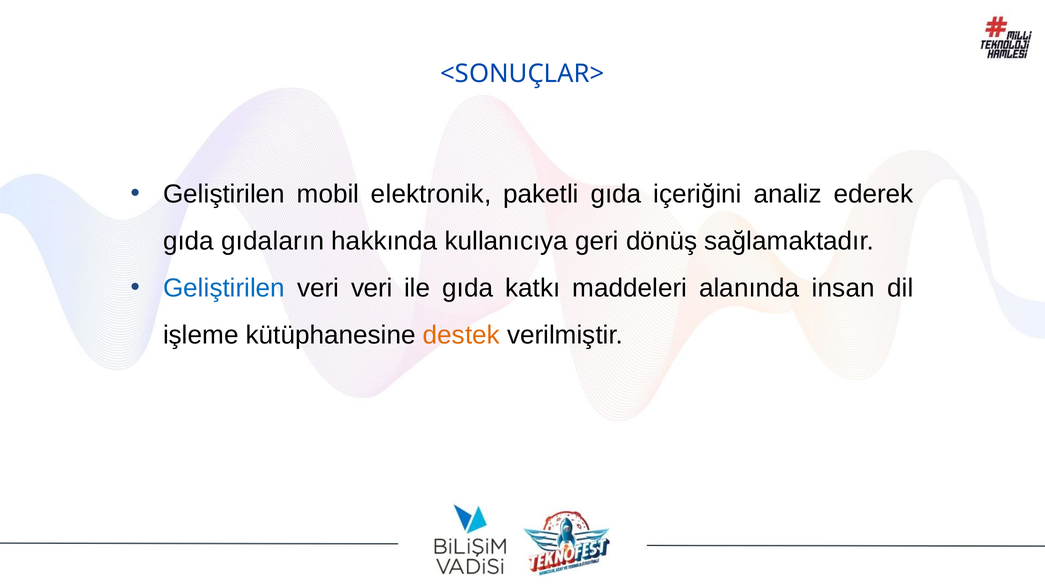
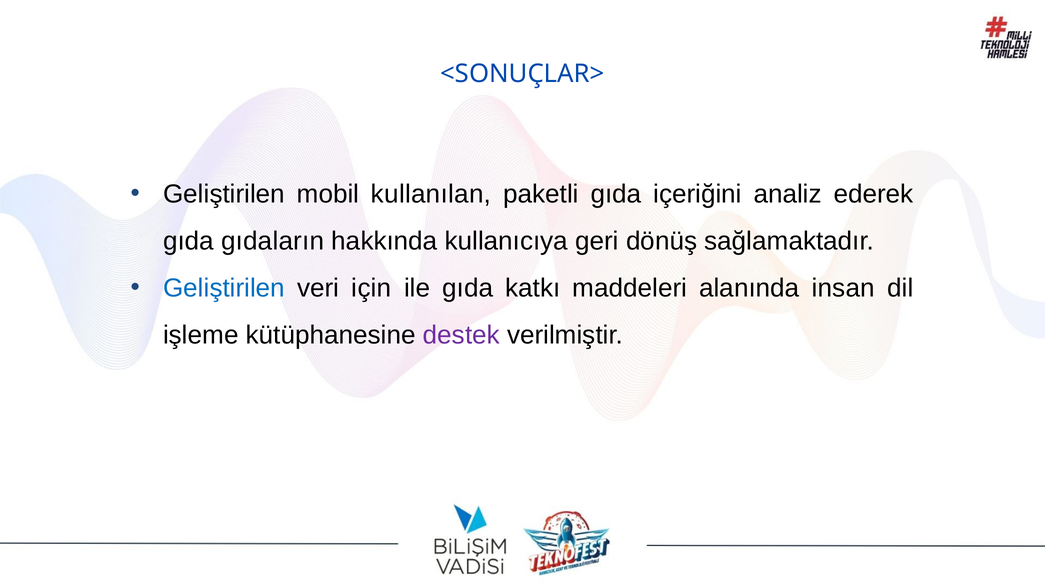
elektronik: elektronik -> kullanılan (431, 194)
veri veri: veri -> için (371, 288)
destek colour: orange -> purple (461, 335)
